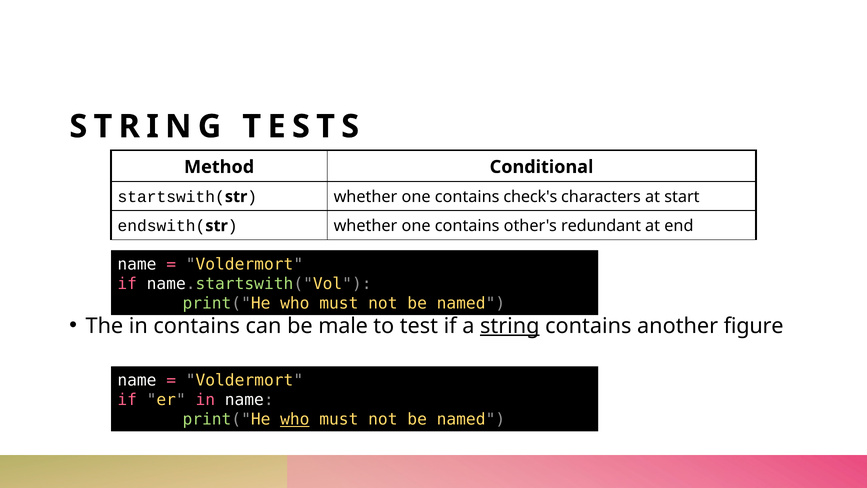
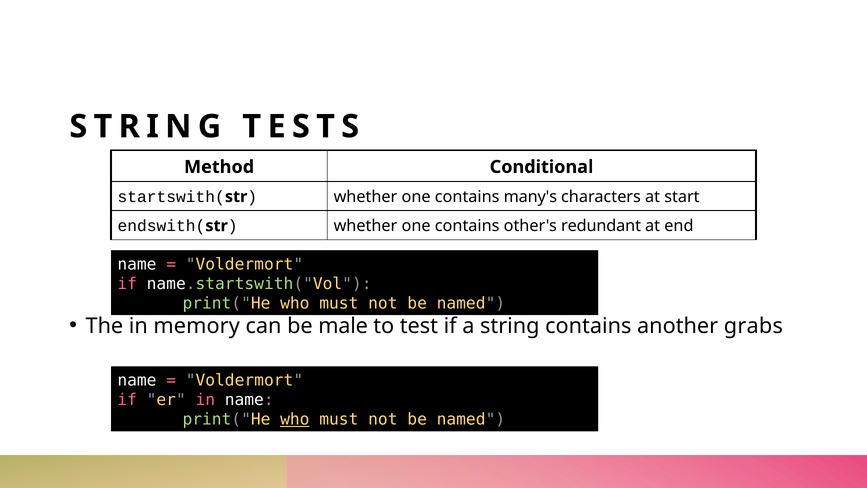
check's: check's -> many's (530, 197)
in contains: contains -> memory (197, 326)
string underline: present -> none (510, 326)
figure: figure -> grabs (753, 326)
